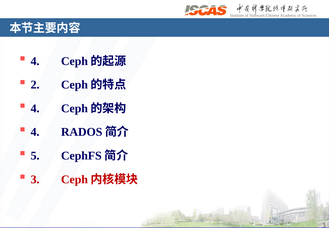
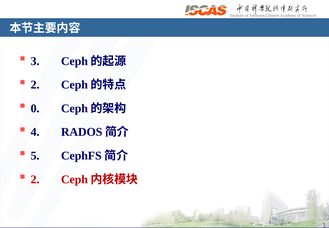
4: 4 -> 3 (35, 61)
4: 4 -> 0 (35, 108)
3: 3 -> 2 (35, 179)
